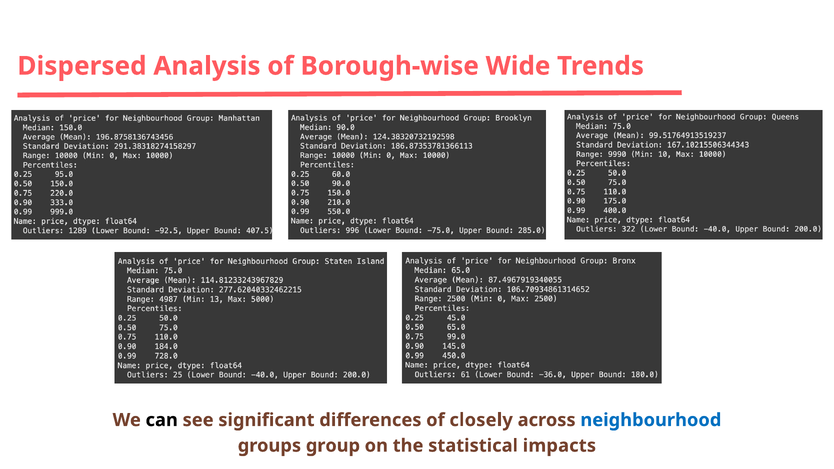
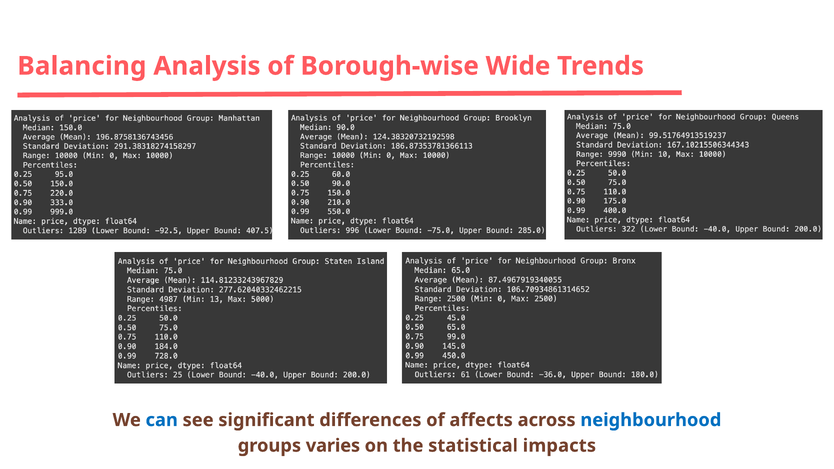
Dispersed: Dispersed -> Balancing (82, 66)
can colour: black -> blue (162, 420)
closely: closely -> affects (481, 420)
group: group -> varies (333, 446)
